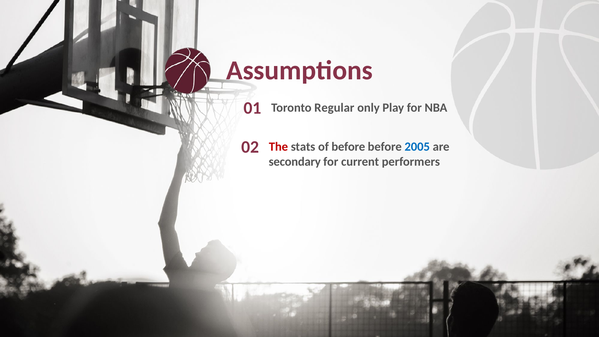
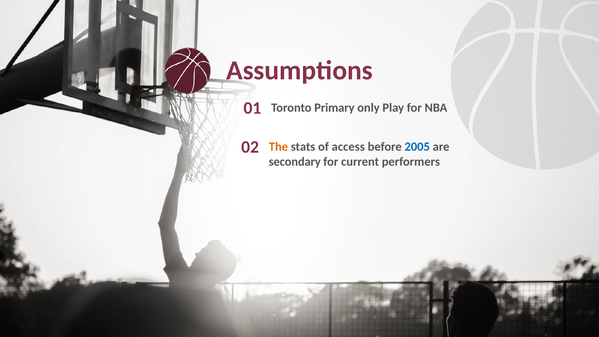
Regular: Regular -> Primary (334, 108)
The colour: red -> orange (278, 147)
of before: before -> access (348, 147)
